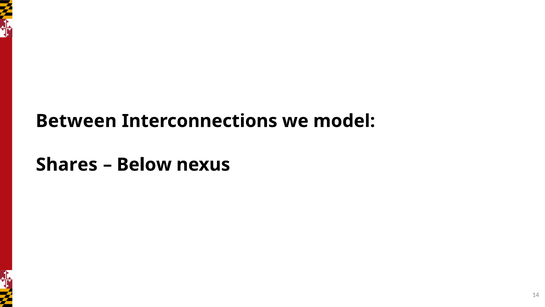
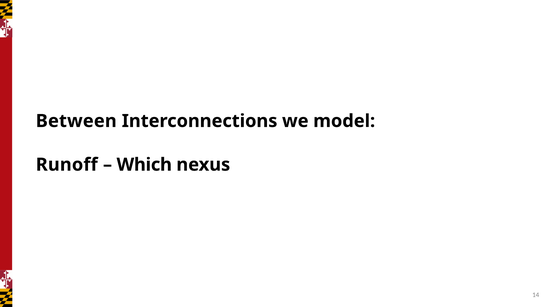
Shares: Shares -> Runoff (67, 164)
Below: Below -> Which (144, 164)
